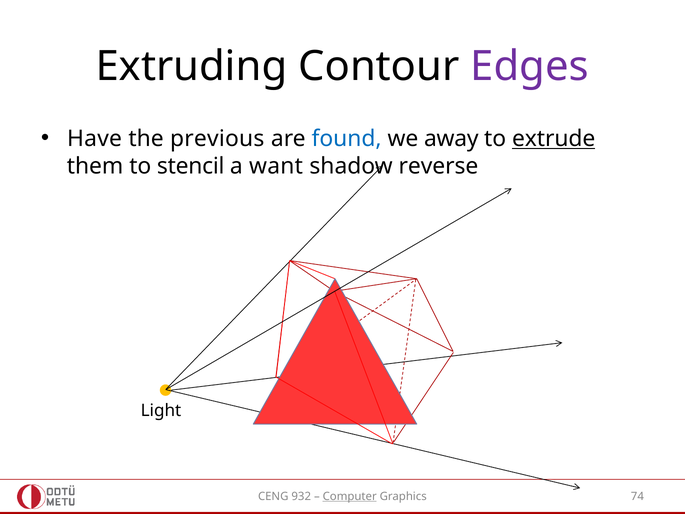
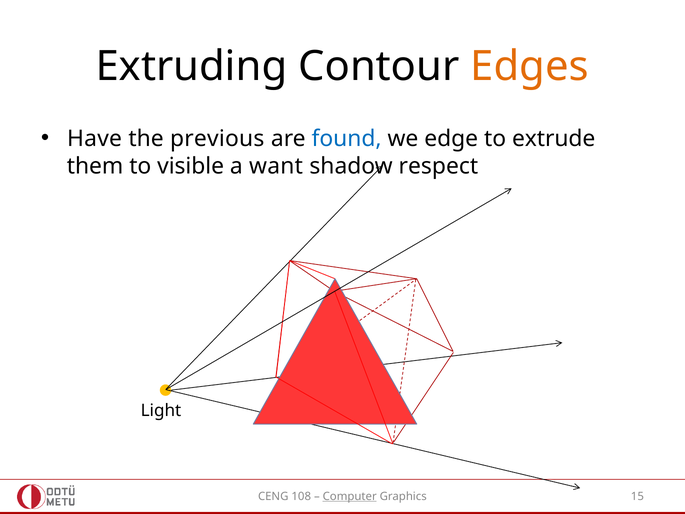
Edges colour: purple -> orange (529, 66)
away: away -> edge (451, 139)
extrude underline: present -> none (554, 139)
stencil: stencil -> visible (191, 166)
reverse: reverse -> respect (438, 166)
932: 932 -> 108 (301, 496)
74: 74 -> 15 (637, 496)
